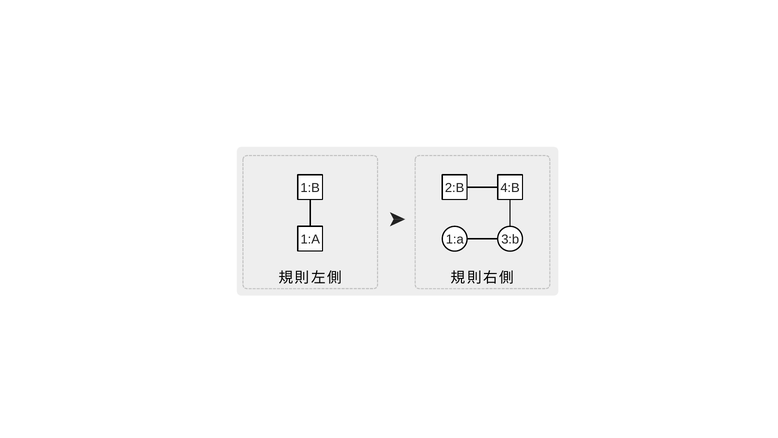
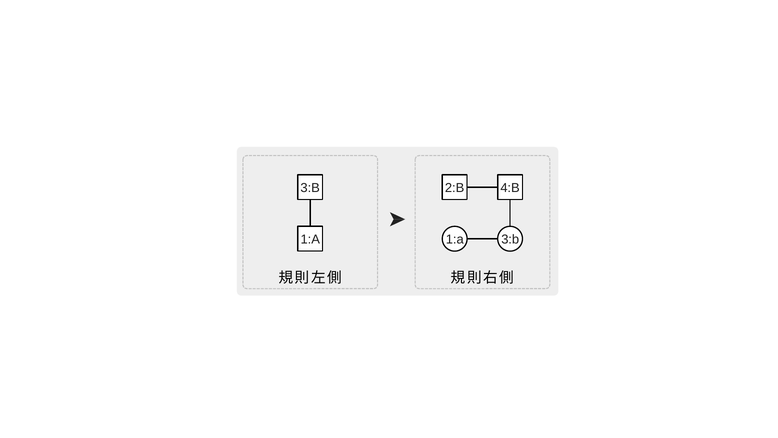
1:B: 1:B -> 3:B (310, 188)
